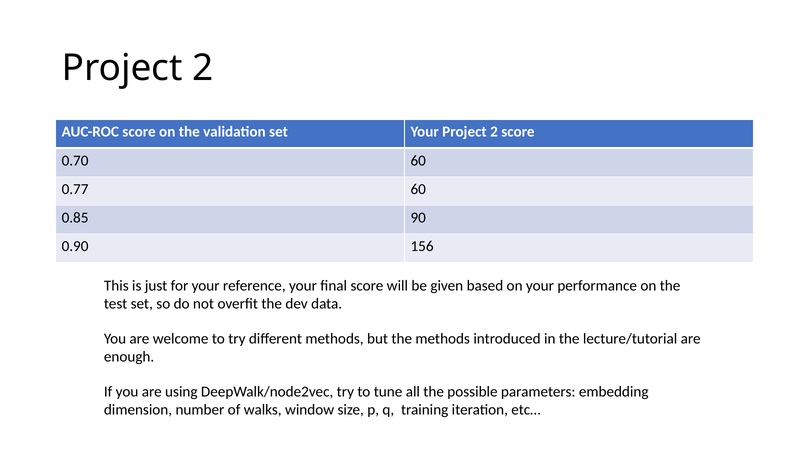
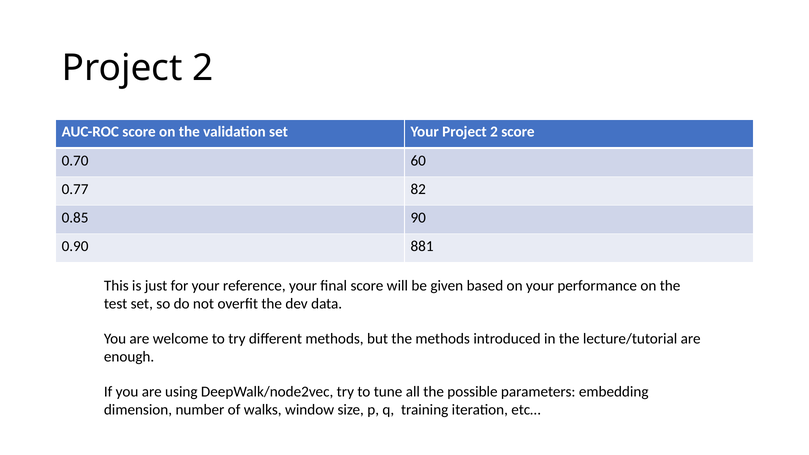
0.77 60: 60 -> 82 (418, 189)
156: 156 -> 881 (422, 246)
